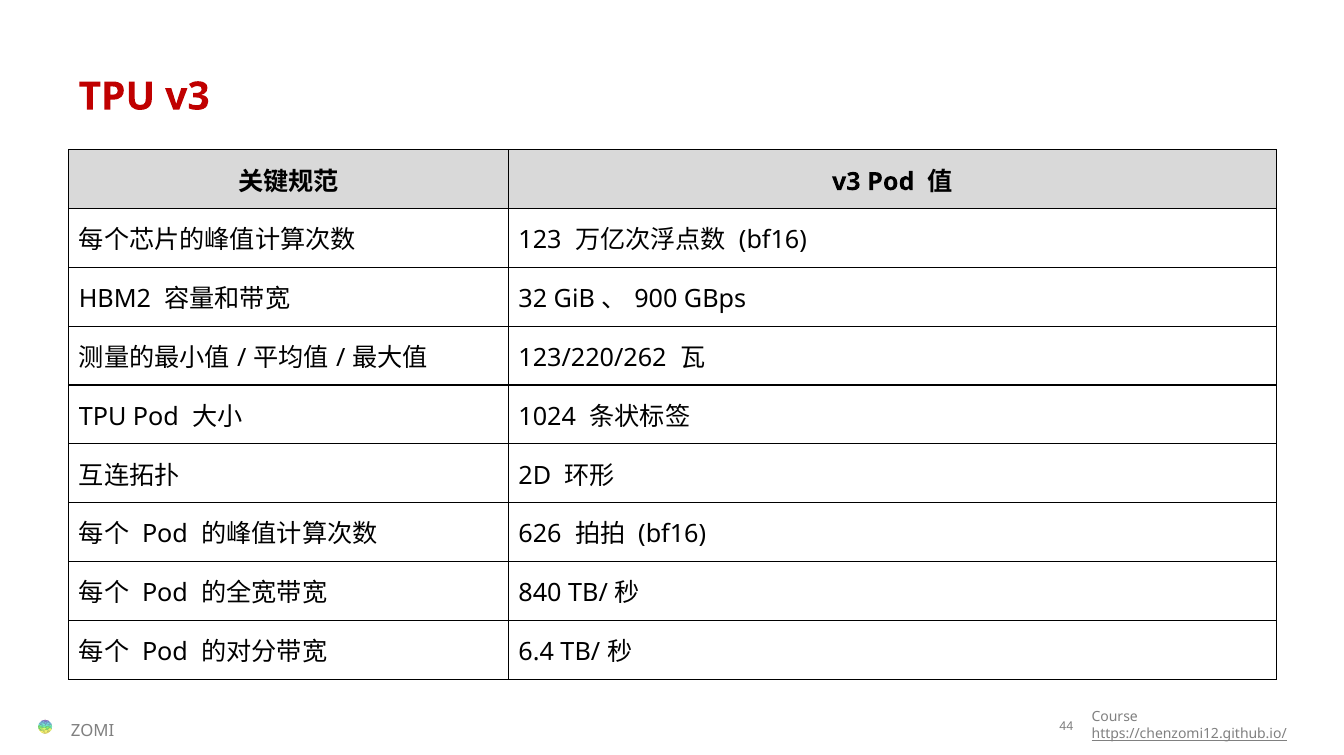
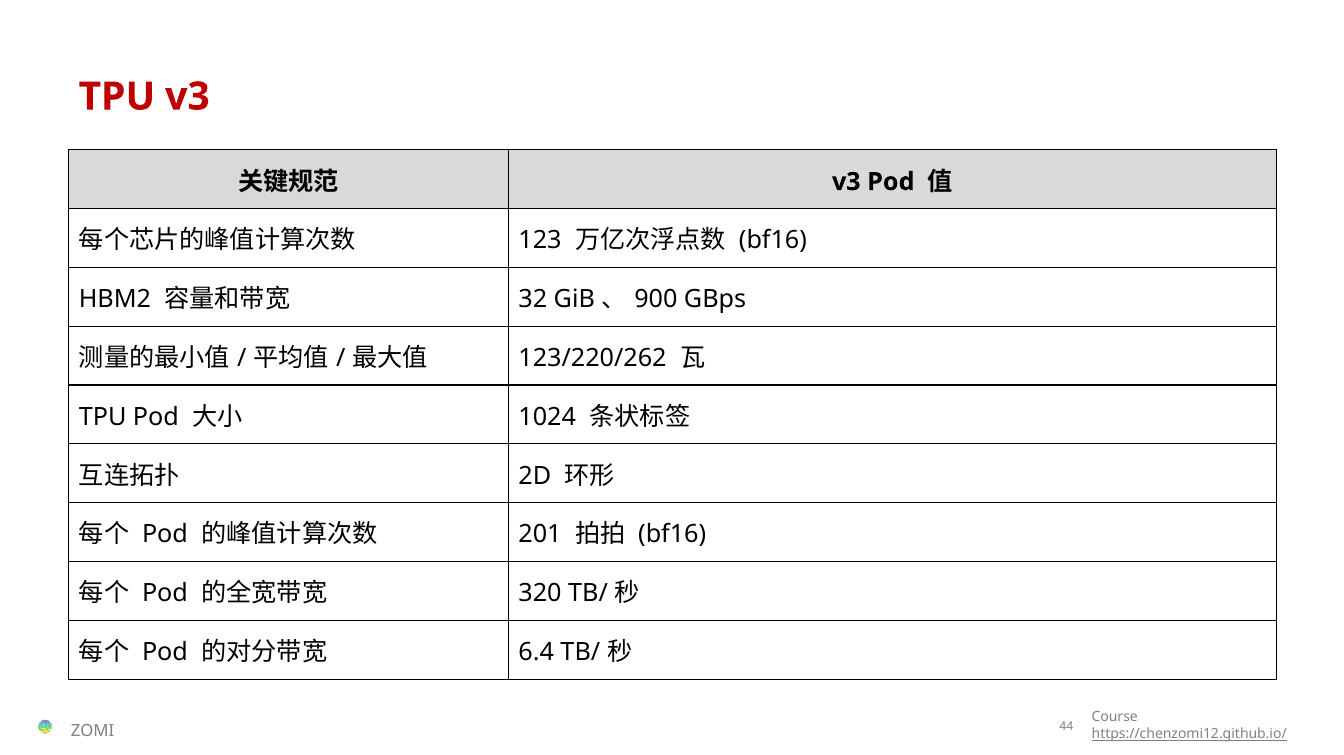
626: 626 -> 201 (540, 535)
840: 840 -> 320 (540, 594)
